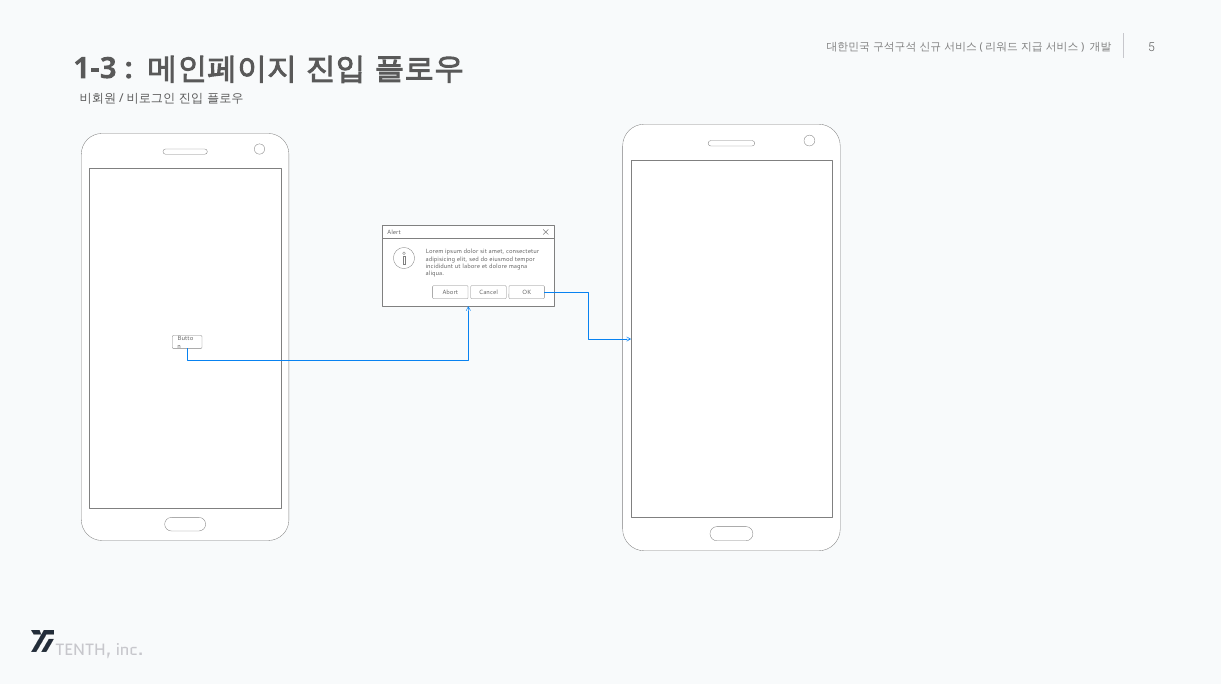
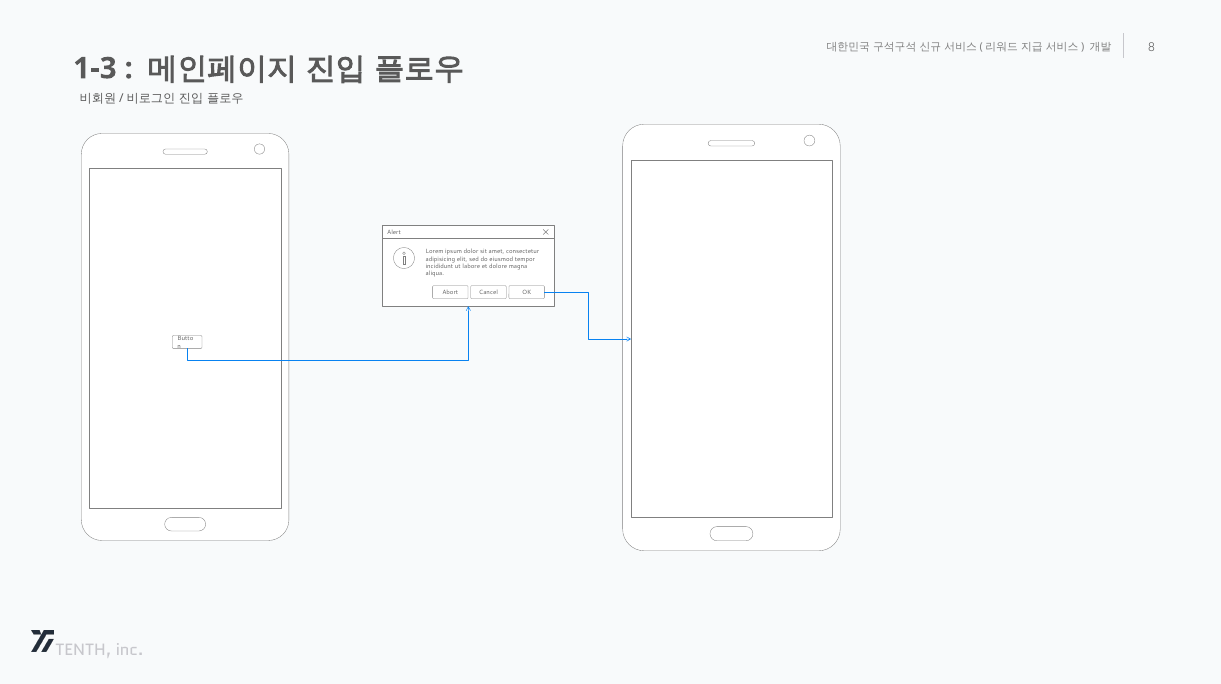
5: 5 -> 8 (1152, 47)
